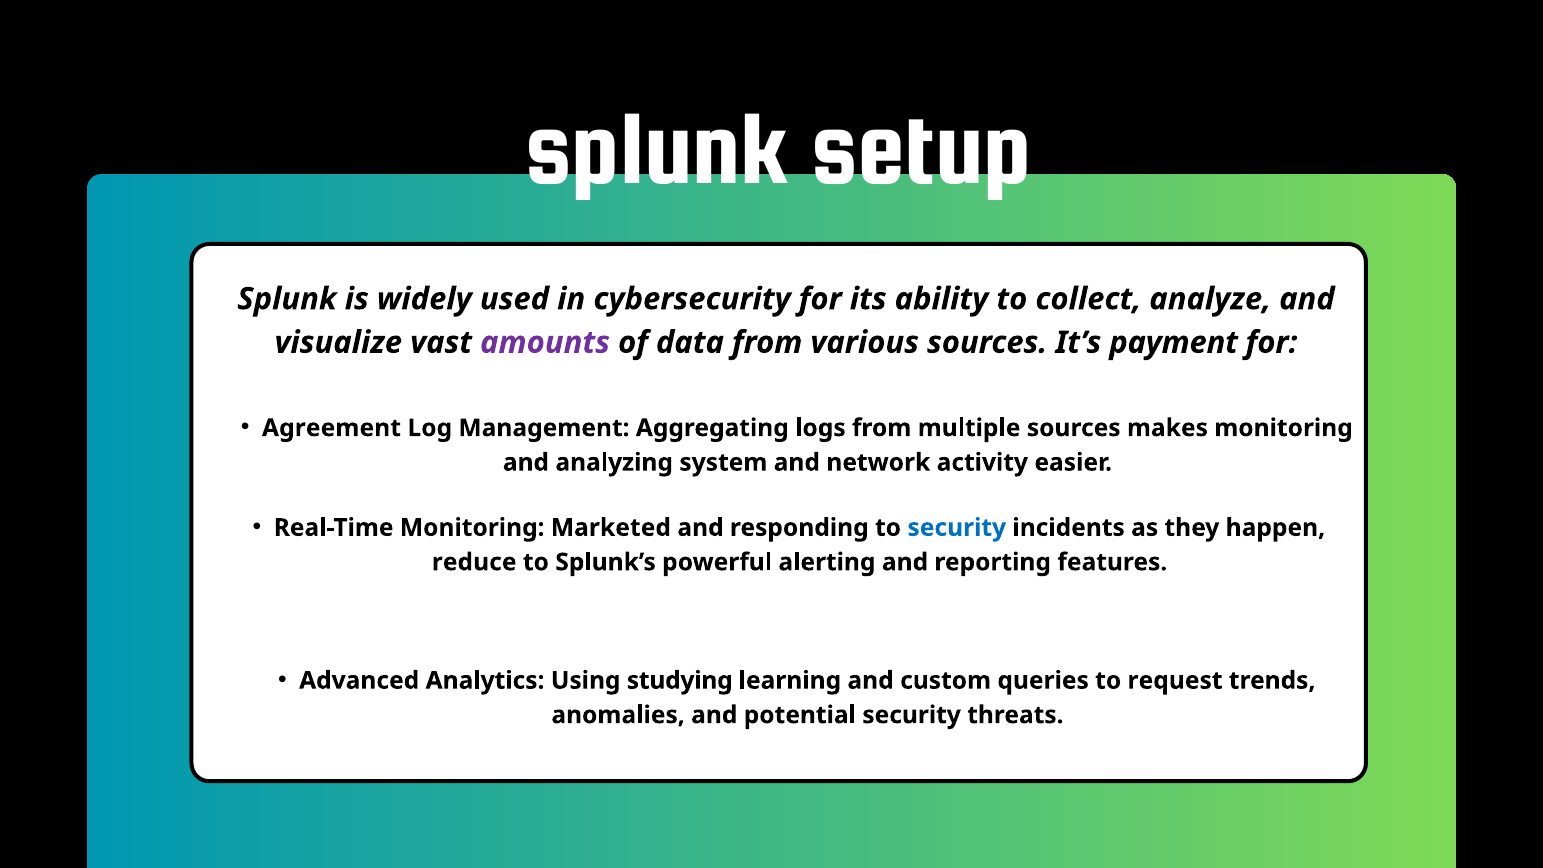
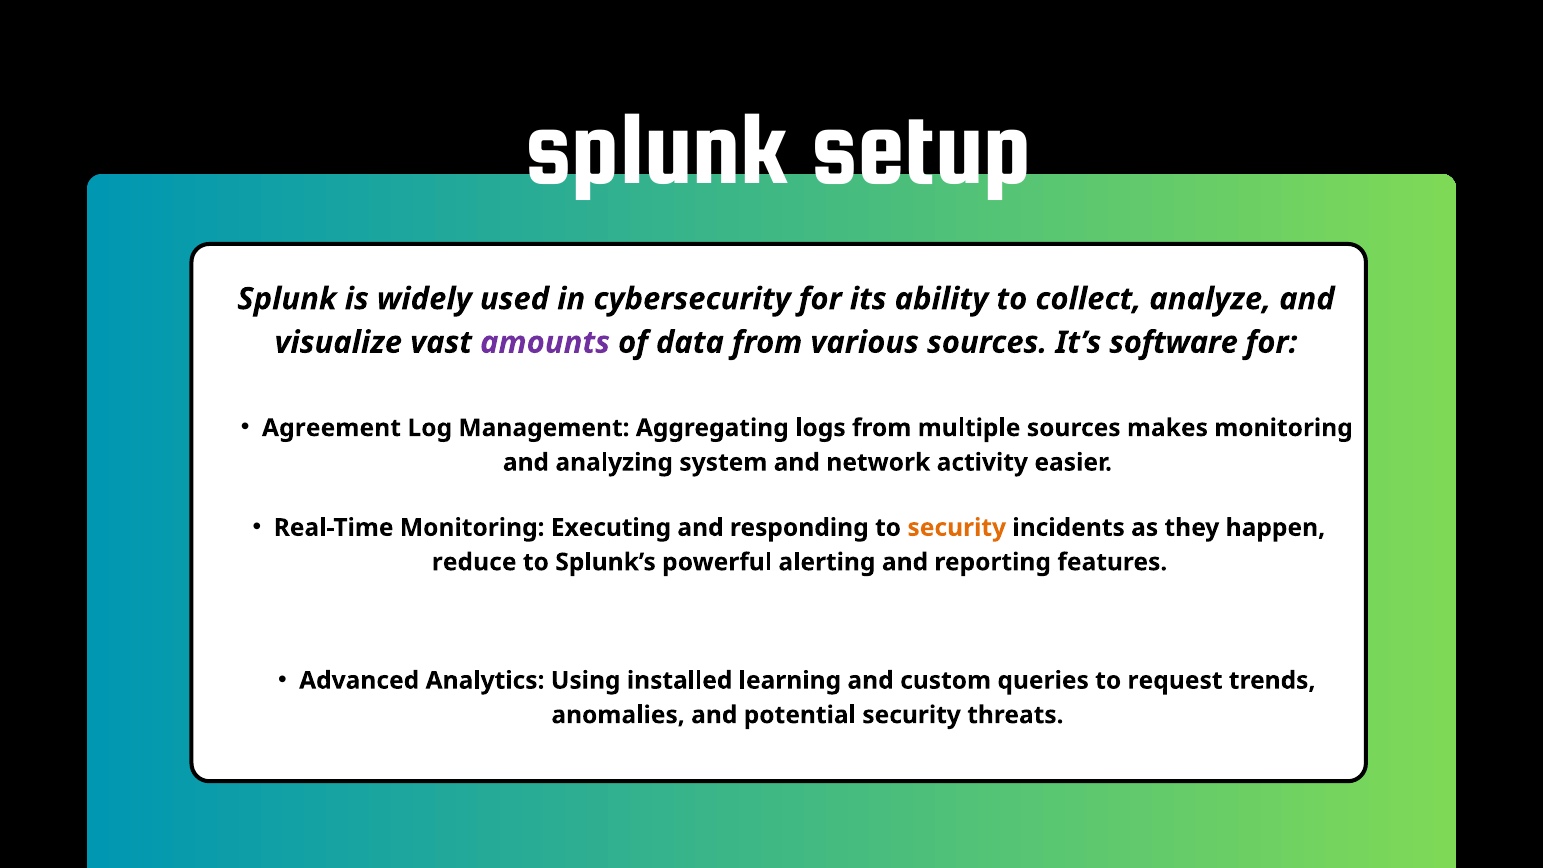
payment: payment -> software (1174, 342)
Marketed: Marketed -> Executing (611, 528)
security colour: blue -> orange (957, 528)
studying: studying -> installed (680, 681)
